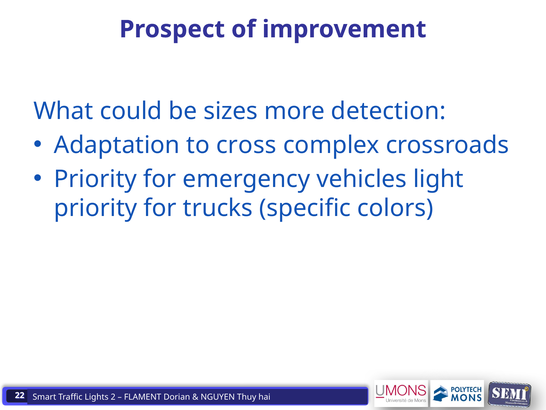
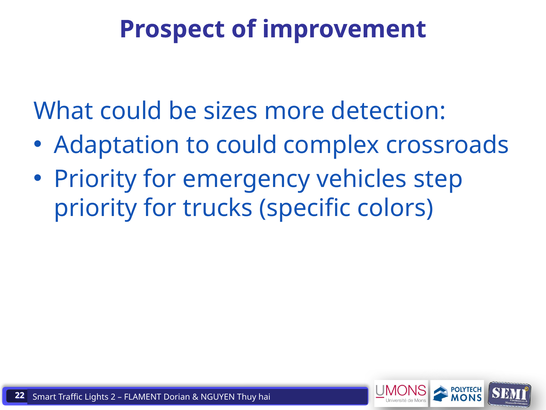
to cross: cross -> could (246, 145)
light: light -> step (438, 179)
